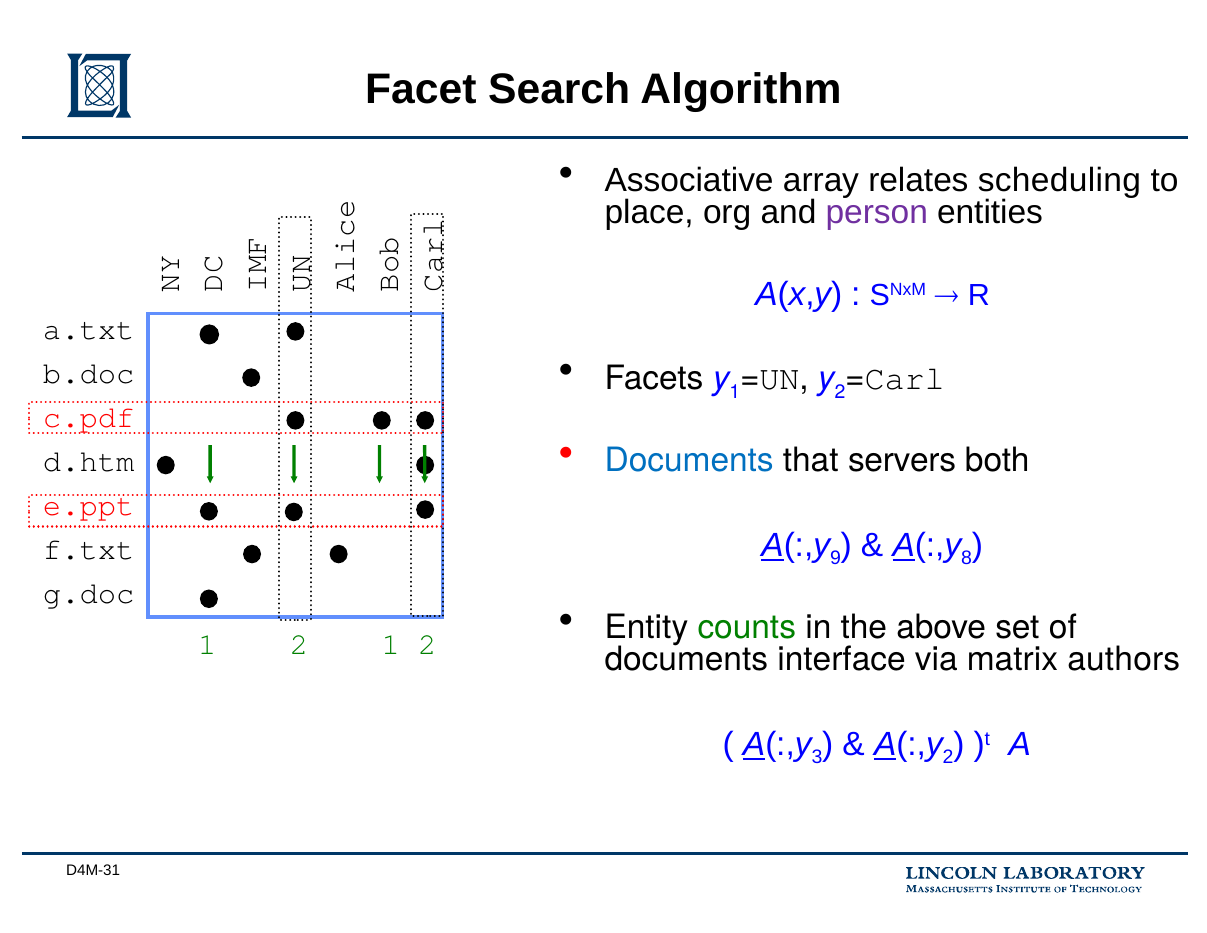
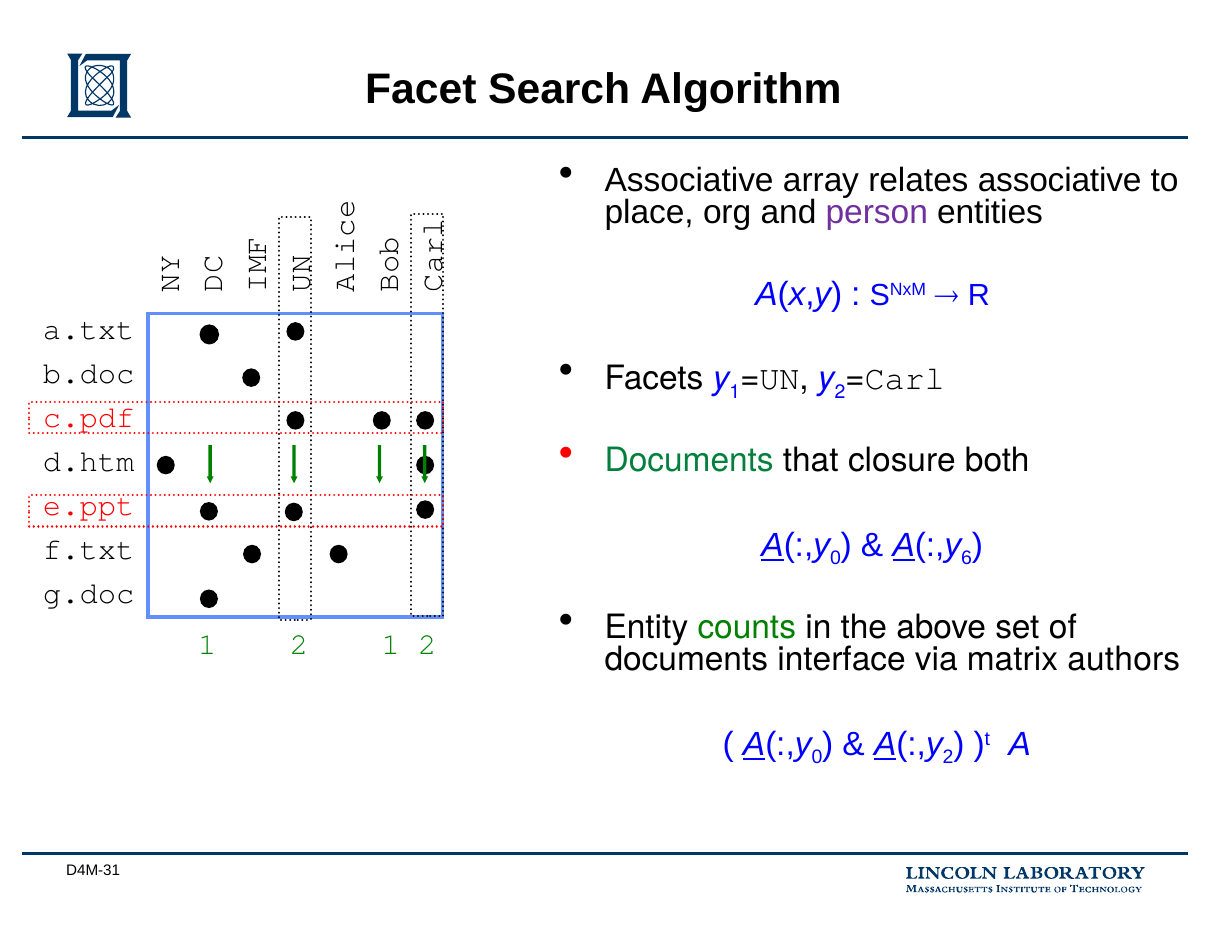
relates scheduling: scheduling -> associative (1060, 181)
Documents colour: blue -> green (689, 460)
servers: servers -> closure (902, 460)
9: 9 -> 0 (835, 558)
8: 8 -> 6 (967, 558)
3: 3 -> 0 (817, 757)
